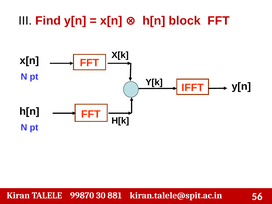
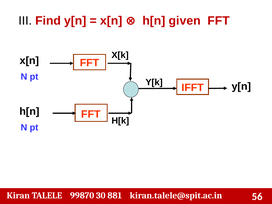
block: block -> given (185, 21)
